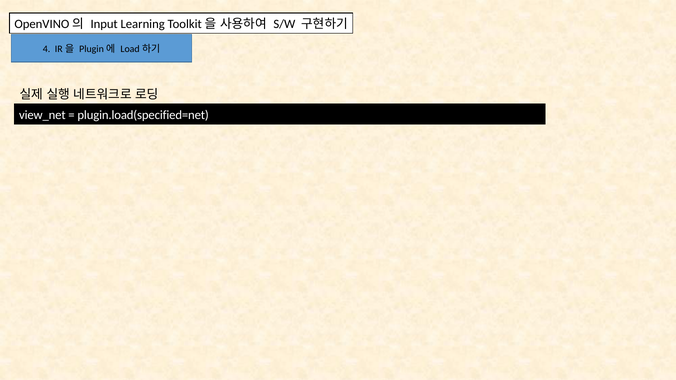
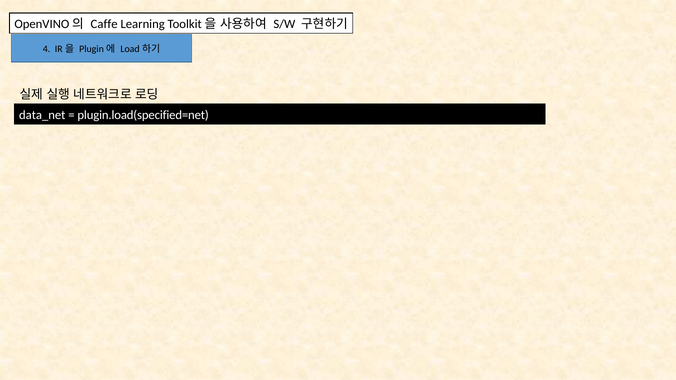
Input: Input -> Caffe (104, 24)
view_net: view_net -> data_net (42, 115)
